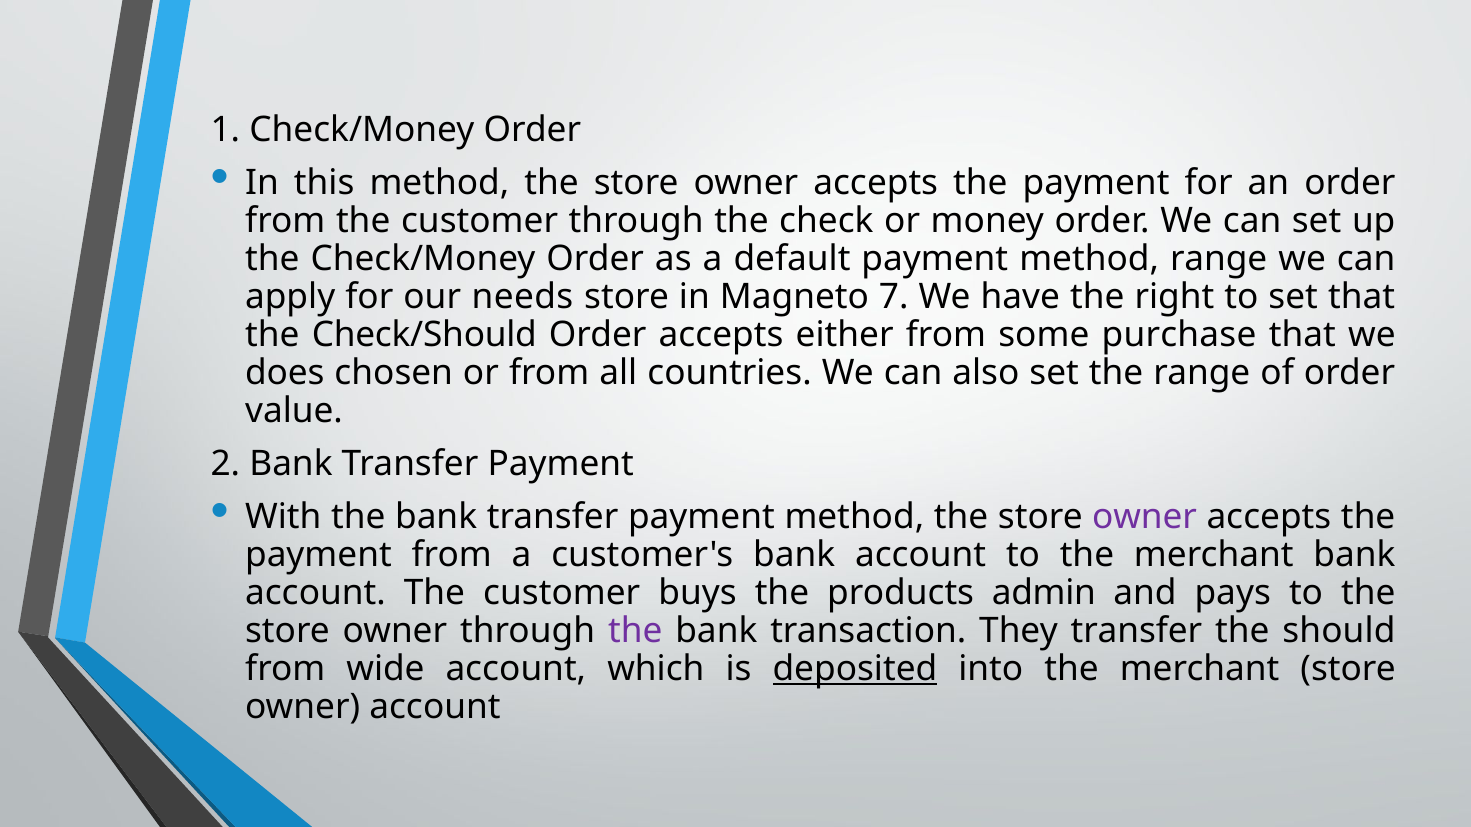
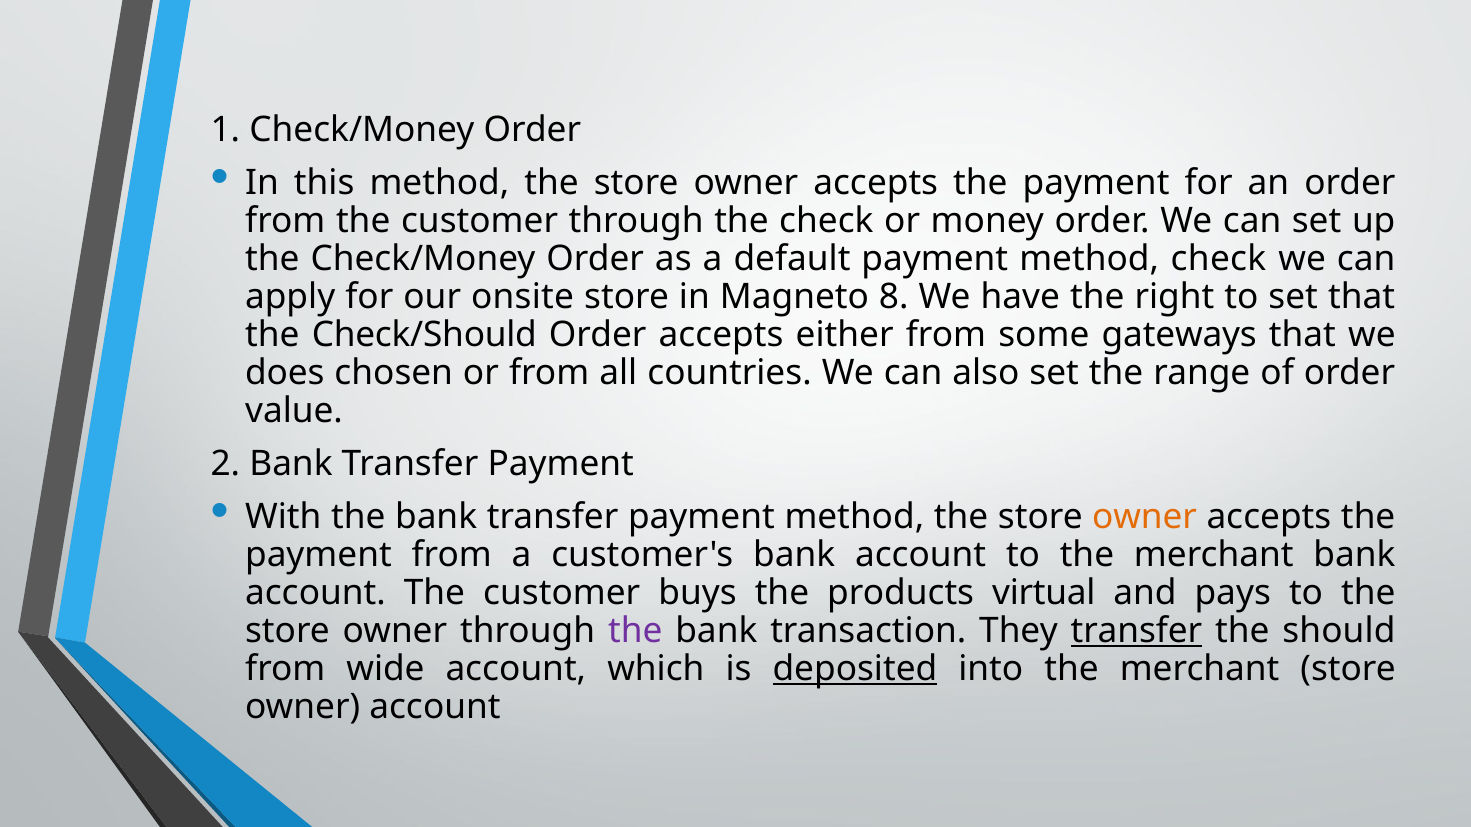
method range: range -> check (1218, 259)
needs: needs -> onsite (523, 297)
7: 7 -> 8 (894, 297)
purchase: purchase -> gateways (1179, 335)
owner colour: purple -> orange (1145, 517)
admin: admin -> virtual (1044, 593)
transfer underline: none -> present (1136, 631)
